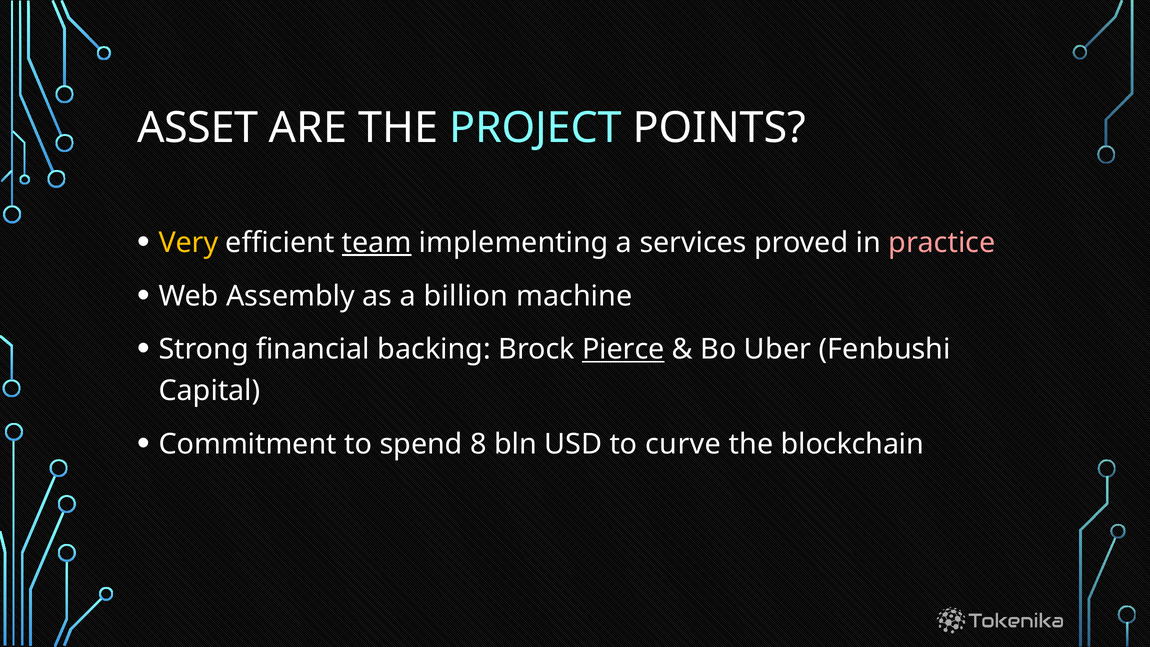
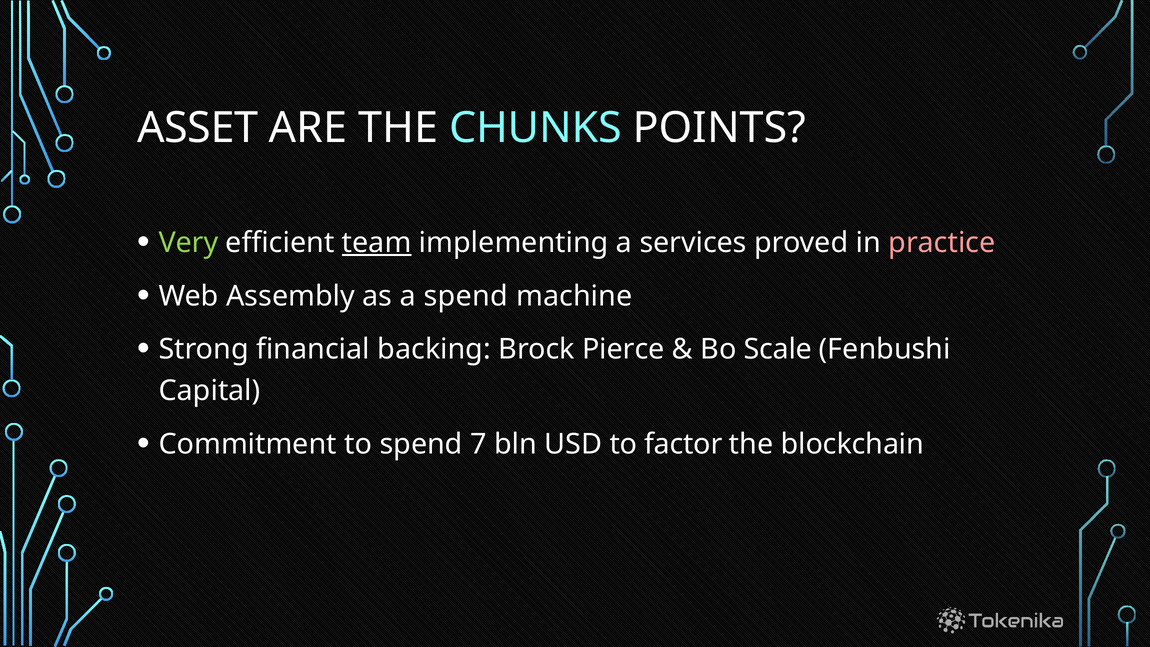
PROJECT: PROJECT -> CHUNKS (536, 128)
Very colour: yellow -> light green (188, 243)
a billion: billion -> spend (466, 296)
Pierce underline: present -> none (623, 349)
Uber: Uber -> Scale (778, 349)
8: 8 -> 7 (478, 444)
curve: curve -> factor (683, 444)
